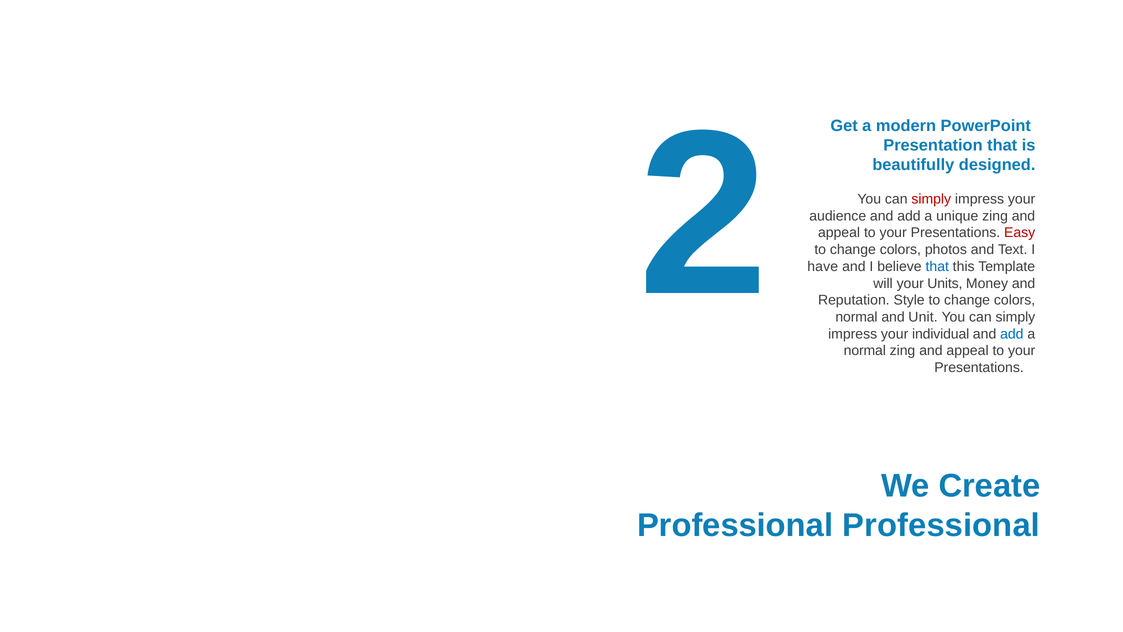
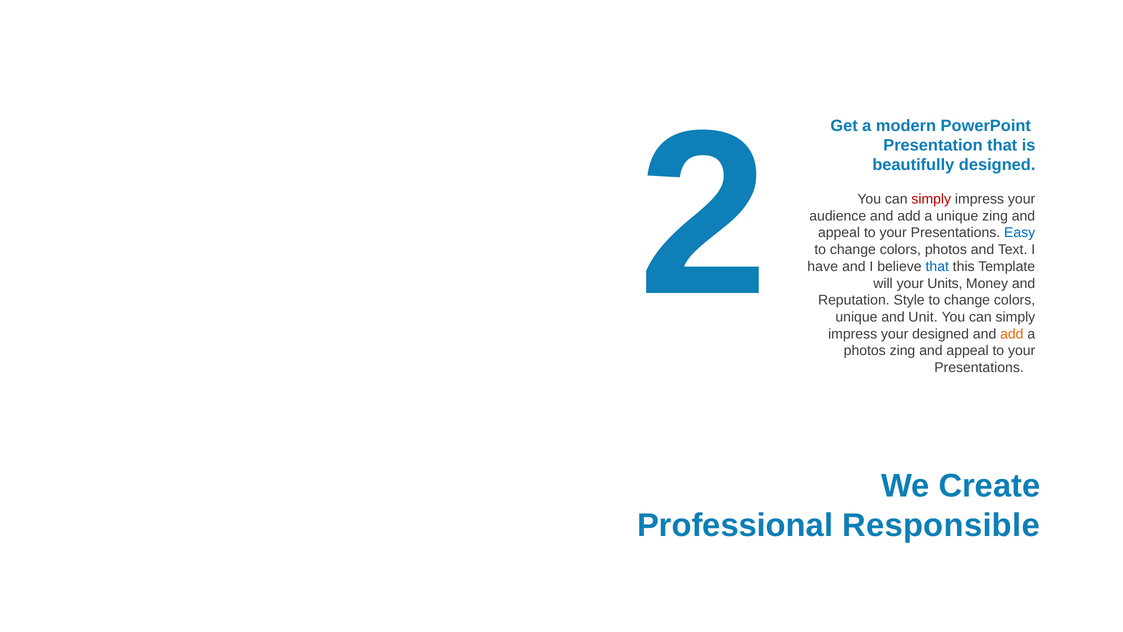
Easy colour: red -> blue (1020, 233)
normal: normal -> unique (856, 317)
your individual: individual -> designed (941, 334)
add colour: blue -> orange (1012, 334)
normal: normal -> photos (865, 351)
Professional Professional: Professional -> Responsible (941, 525)
